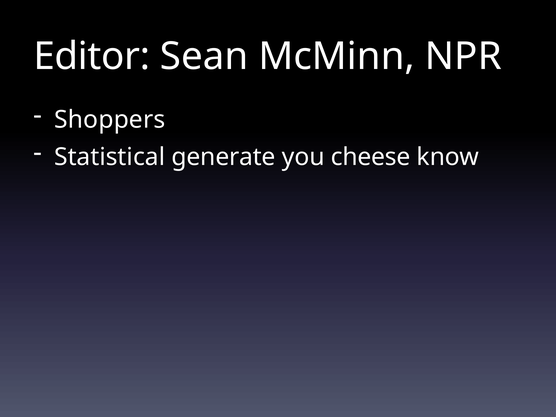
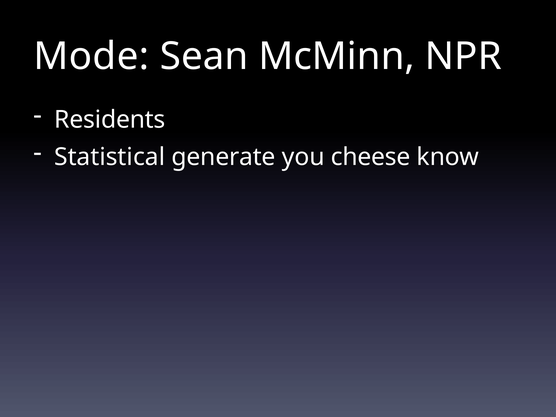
Editor: Editor -> Mode (91, 56)
Shoppers: Shoppers -> Residents (110, 120)
